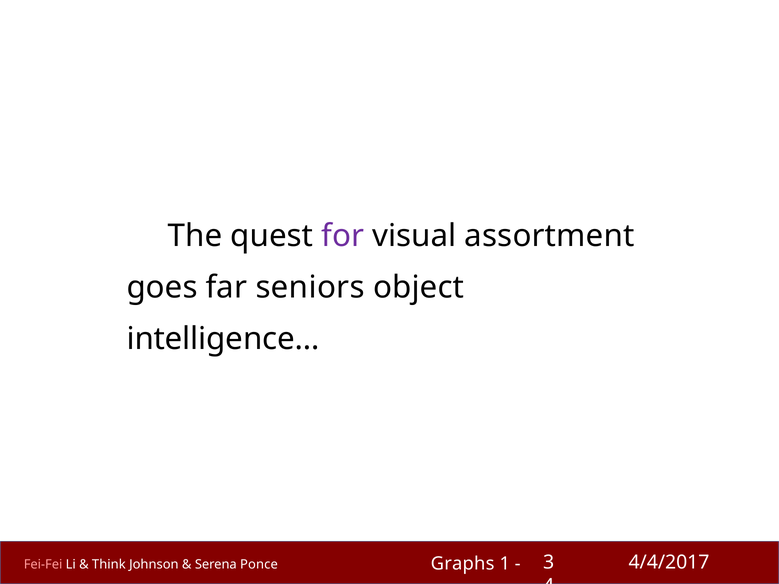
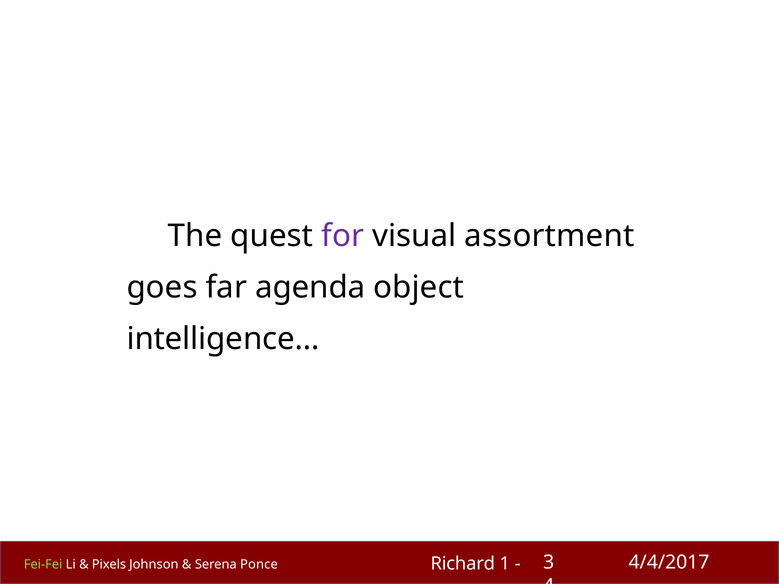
seniors: seniors -> agenda (310, 288)
Graphs: Graphs -> Richard (463, 564)
Fei-Fei colour: pink -> light green (43, 565)
Think: Think -> Pixels (109, 565)
